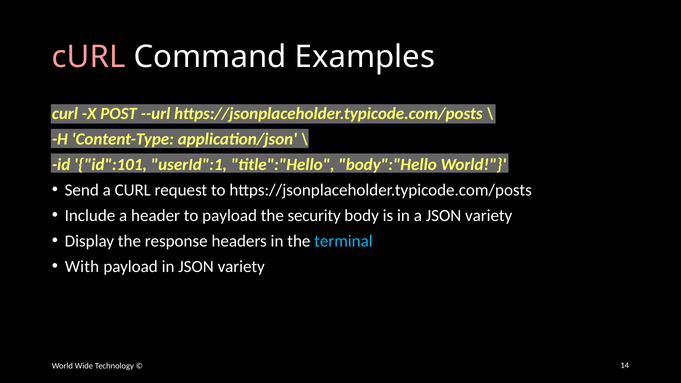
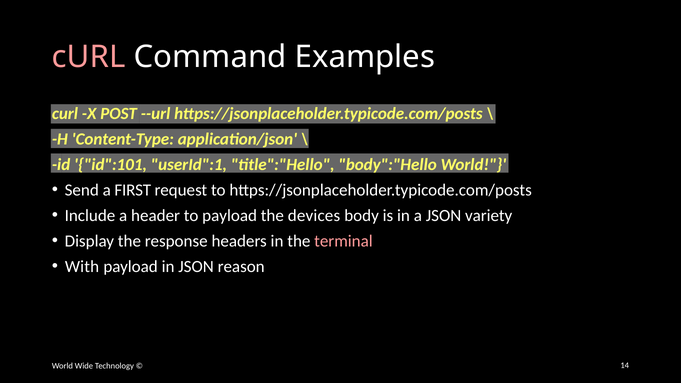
a CURL: CURL -> FIRST (133, 190)
security: security -> devices (314, 216)
terminal colour: light blue -> pink (343, 241)
in JSON variety: variety -> reason (241, 266)
